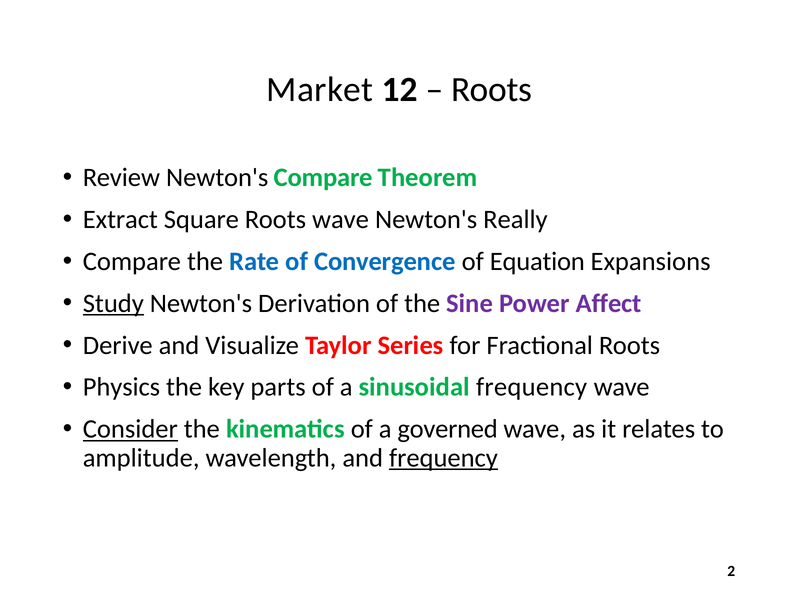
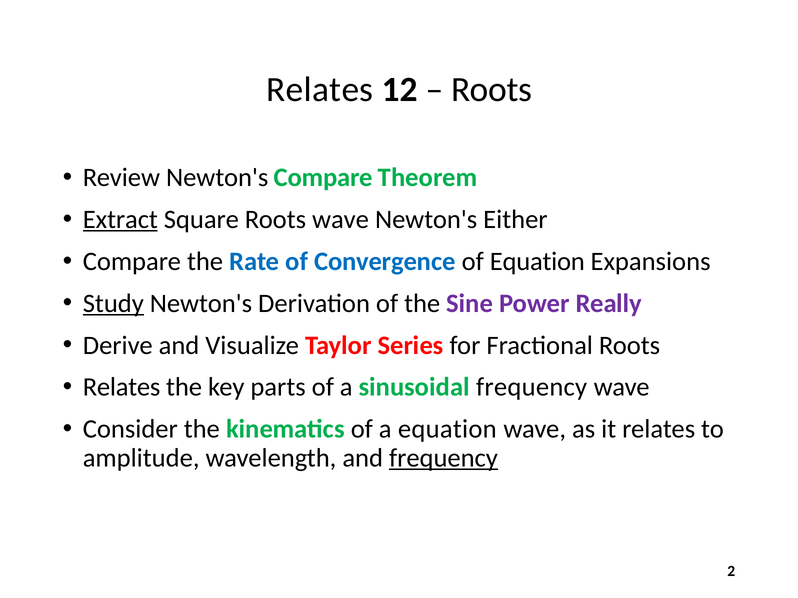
Market: Market -> Relates (320, 89)
Extract underline: none -> present (120, 220)
Really: Really -> Either (515, 220)
Affect: Affect -> Really (609, 304)
Physics: Physics -> Relates (122, 388)
Consider underline: present -> none (130, 430)
a governed: governed -> equation (447, 430)
